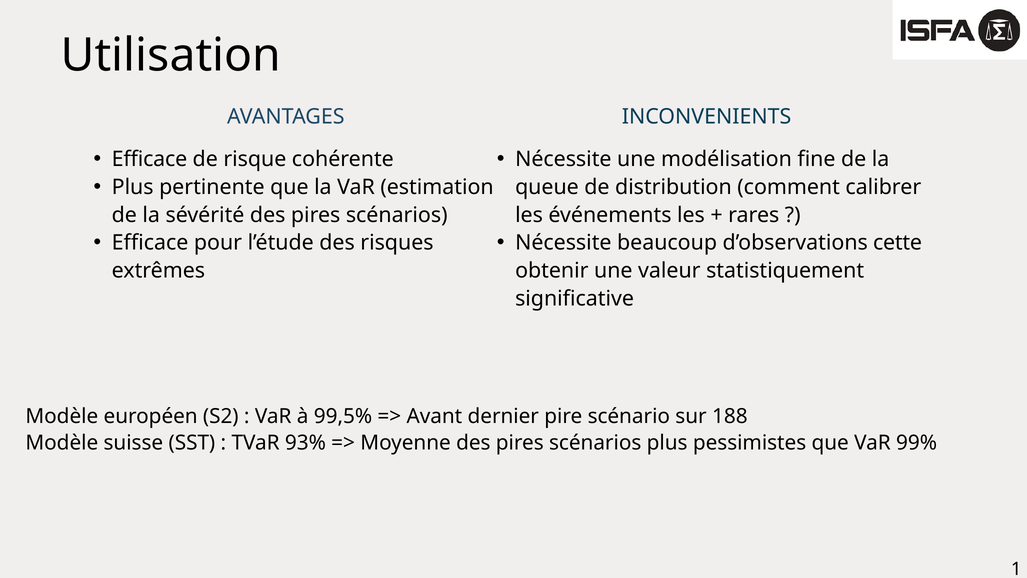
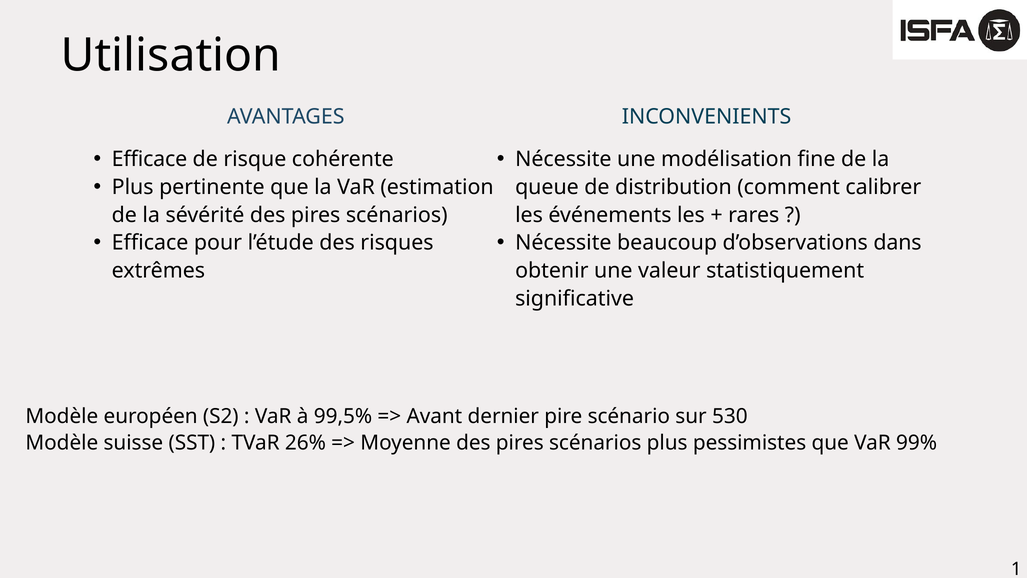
cette: cette -> dans (897, 243)
188: 188 -> 530 (730, 416)
93%: 93% -> 26% (305, 443)
